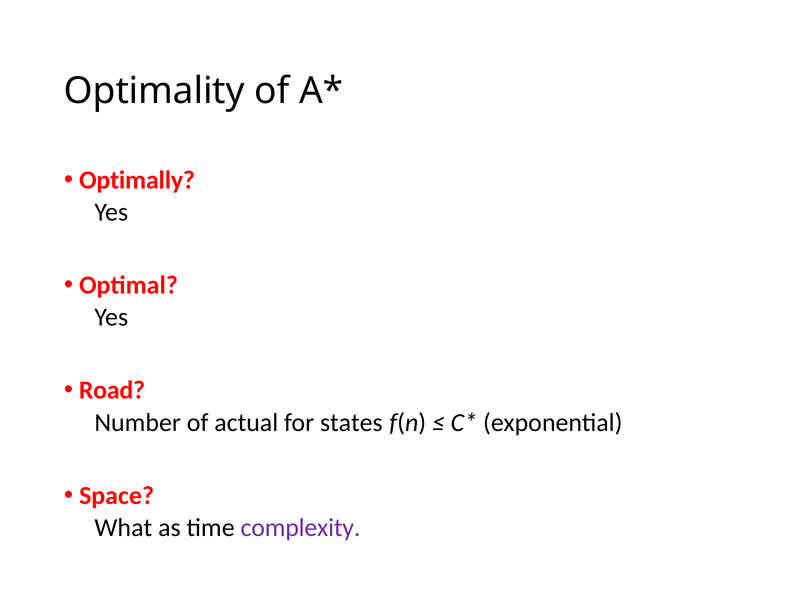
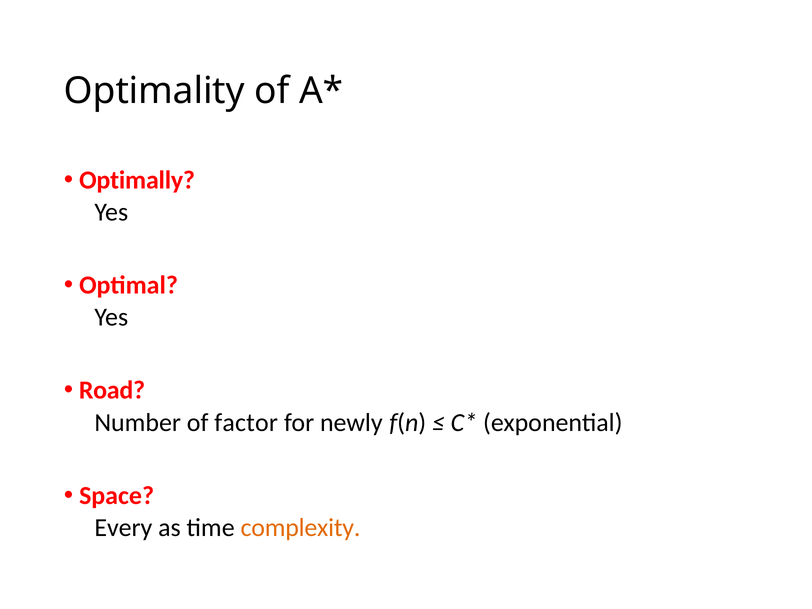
actual: actual -> factor (246, 423)
states: states -> newly (351, 423)
What: What -> Every (123, 528)
complexity colour: purple -> orange (300, 528)
